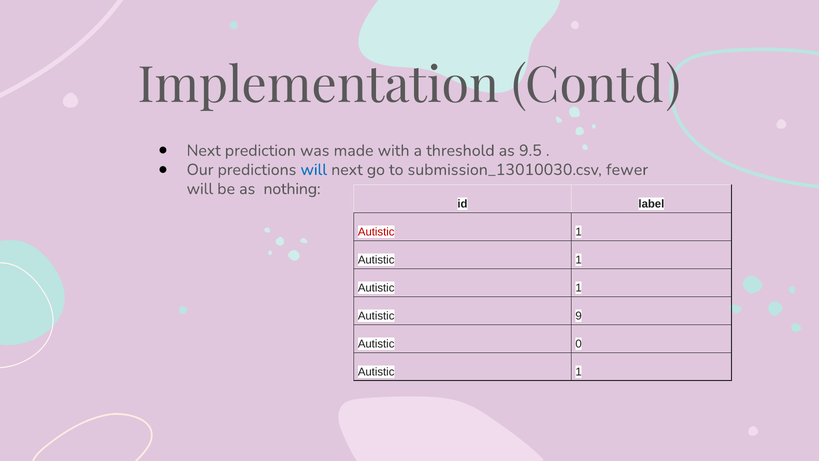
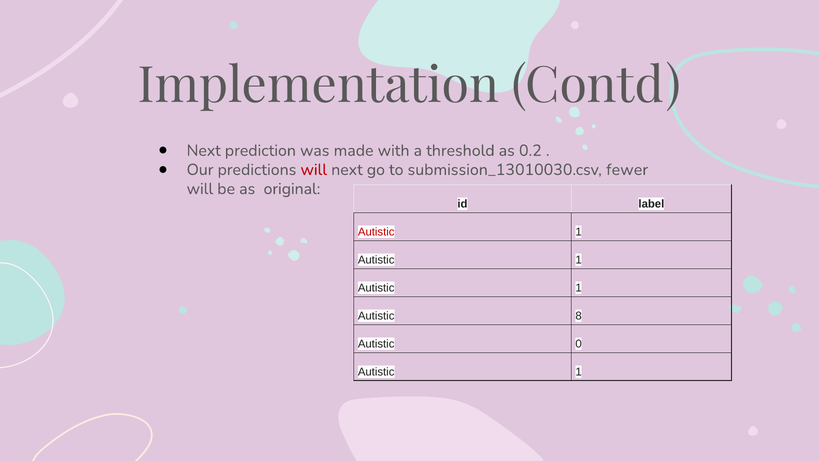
9.5: 9.5 -> 0.2 (530, 150)
will colour: blue -> red (314, 170)
nothing: nothing -> original (292, 189)
9: 9 -> 8 (579, 316)
